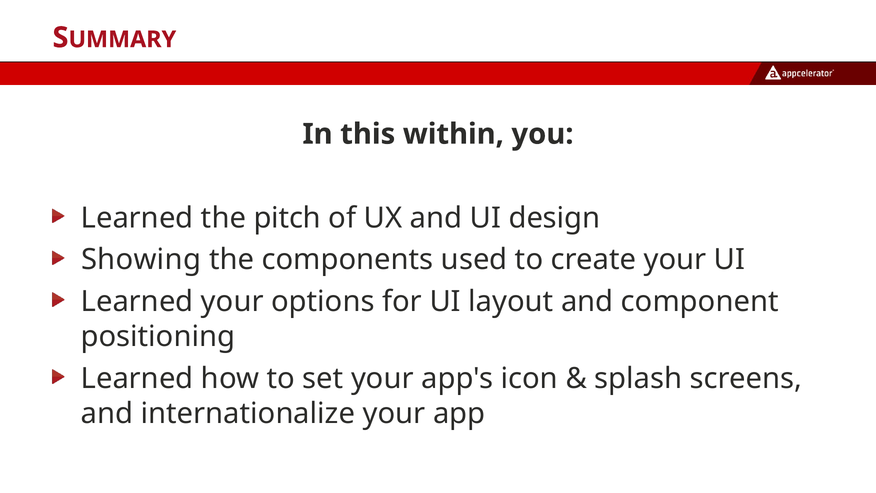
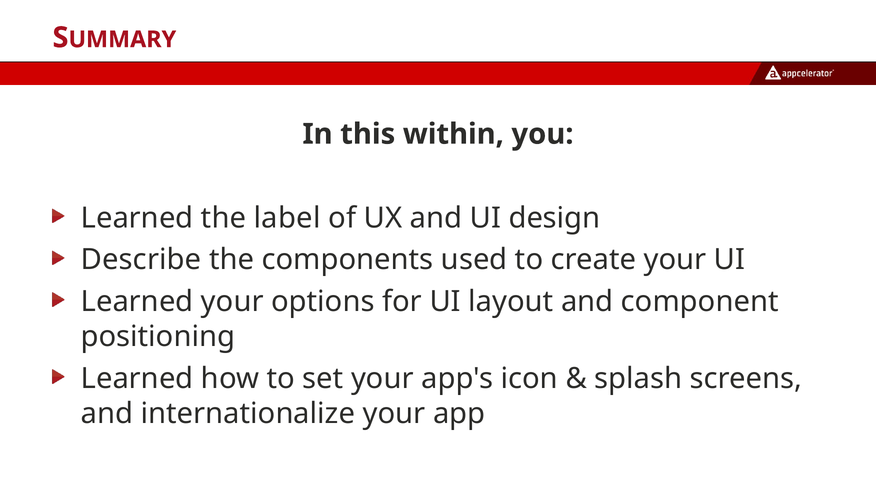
pitch: pitch -> label (287, 218)
Showing: Showing -> Describe (141, 260)
